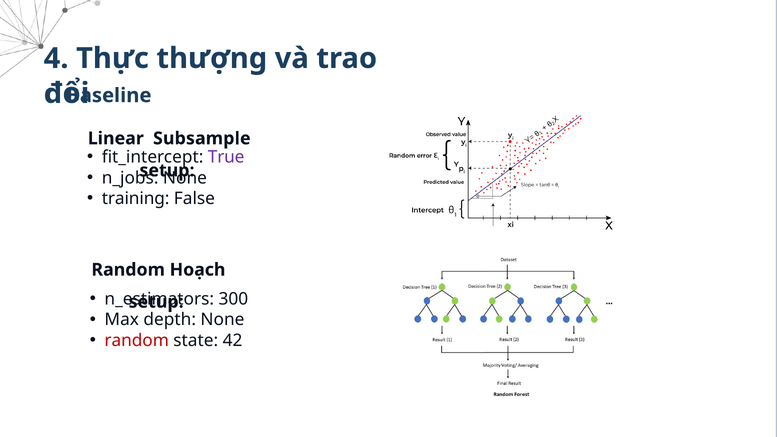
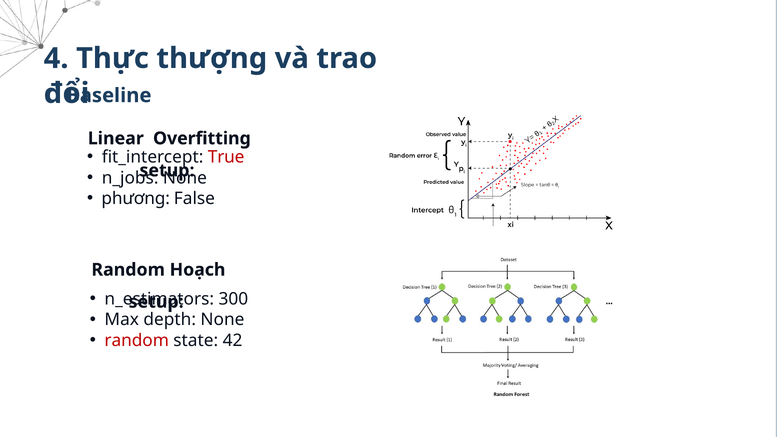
Subsample: Subsample -> Overfitting (202, 138)
True colour: purple -> red (226, 157)
training: training -> phương (136, 199)
